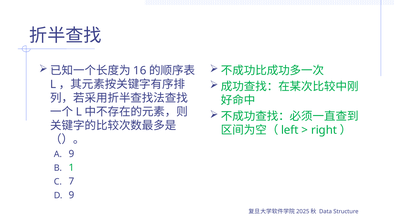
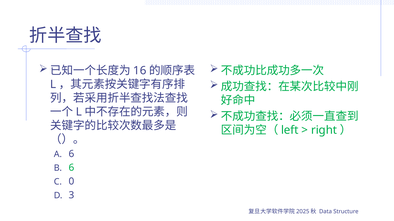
9: 9 -> 6 (71, 154)
1: 1 -> 6 (71, 168)
7: 7 -> 0 (71, 182)
9: 9 -> 3 (71, 196)
